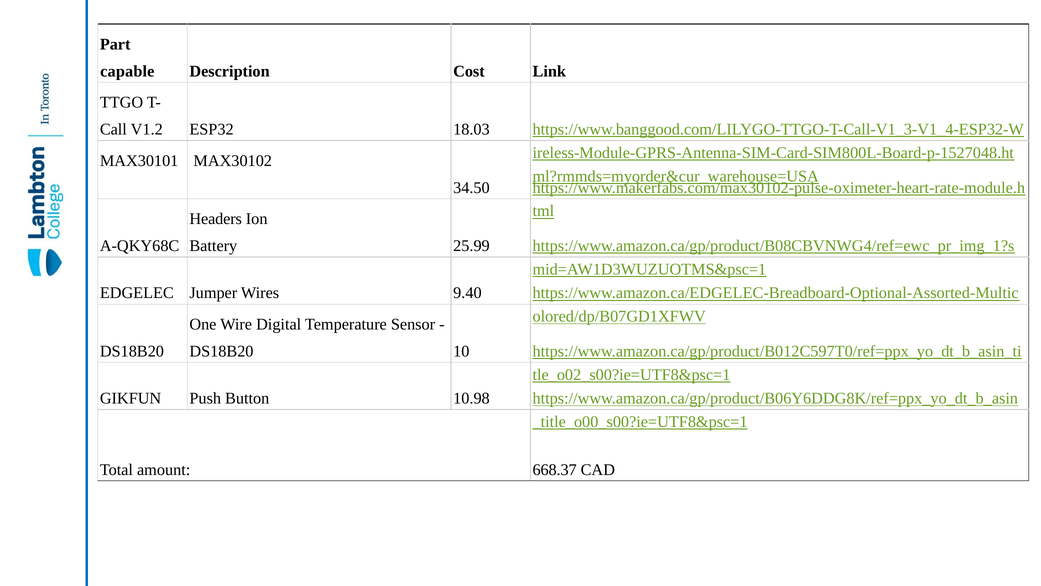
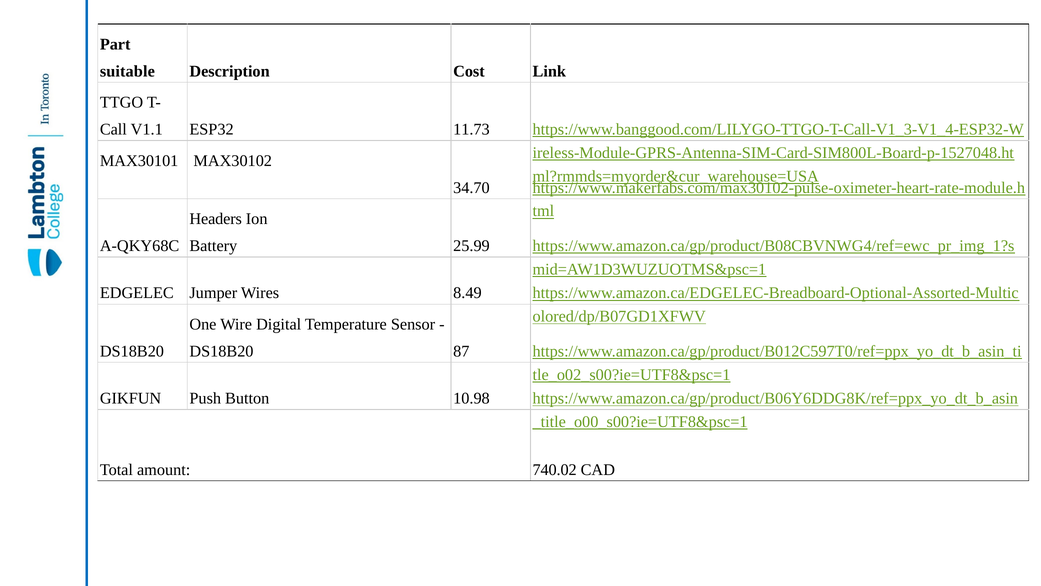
capable: capable -> suitable (127, 71)
V1.2: V1.2 -> V1.1 (147, 129)
18.03: 18.03 -> 11.73 (471, 129)
34.50: 34.50 -> 34.70 (471, 188)
9.40: 9.40 -> 8.49 (467, 293)
10: 10 -> 87 (461, 351)
668.37: 668.37 -> 740.02 (555, 469)
